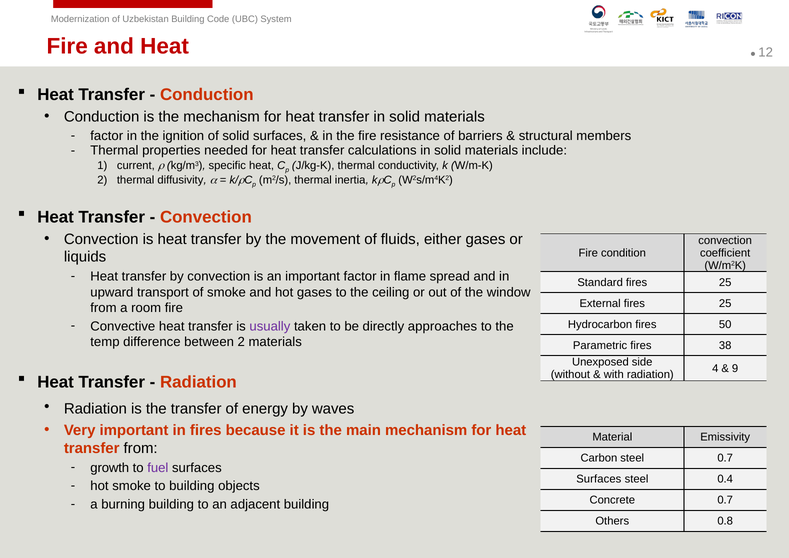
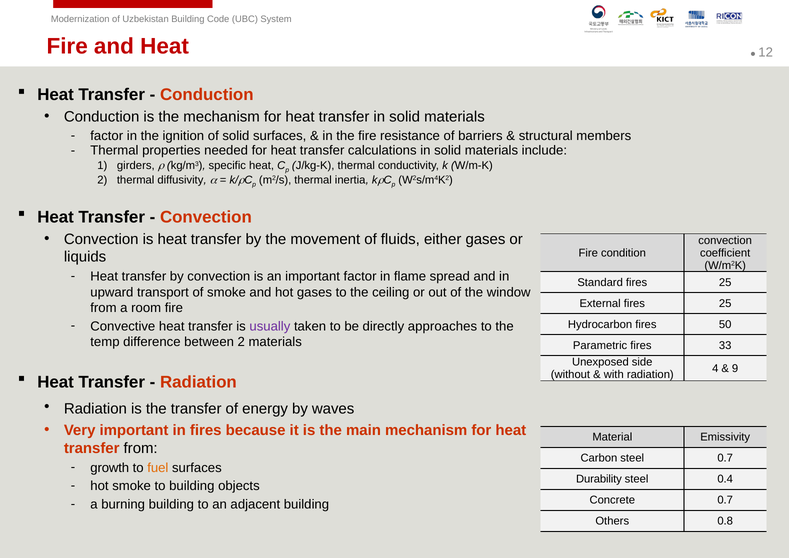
current: current -> girders (136, 166)
38: 38 -> 33 (725, 345)
fuel colour: purple -> orange (158, 468)
Surfaces: Surfaces -> Durability (599, 479)
